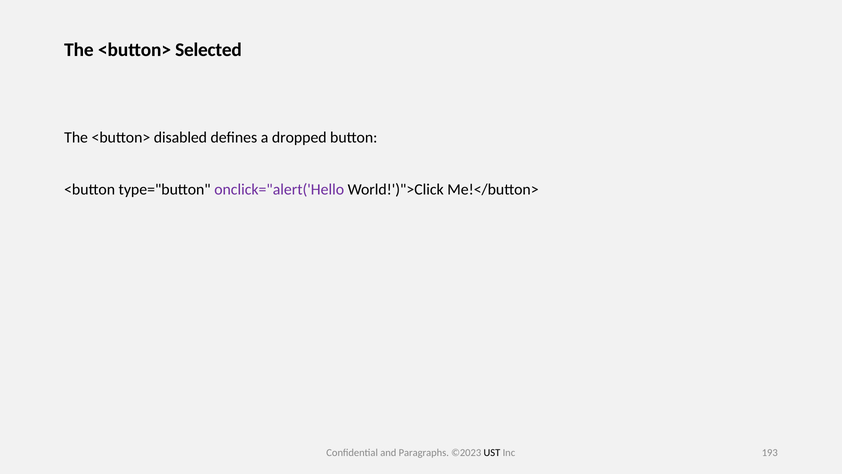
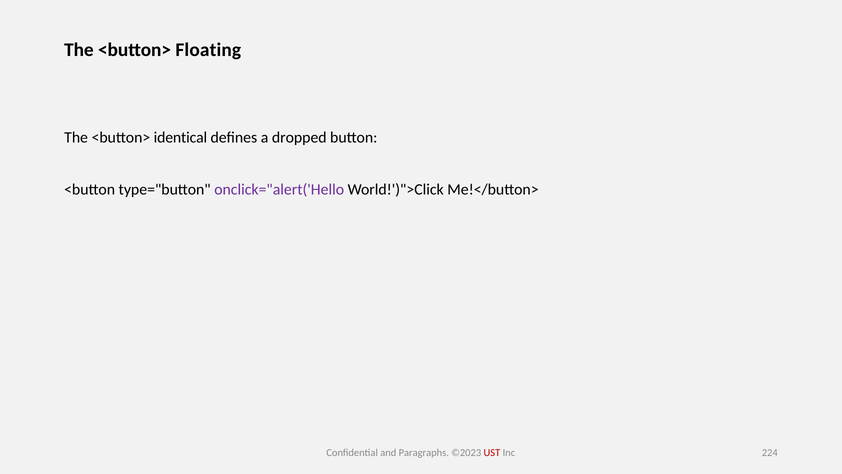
Selected: Selected -> Floating (208, 50)
disabled: disabled -> identical (180, 138)
UST colour: black -> red (492, 452)
193: 193 -> 224 (770, 452)
